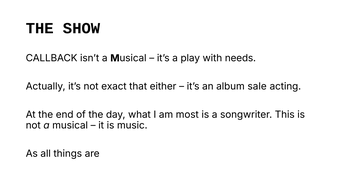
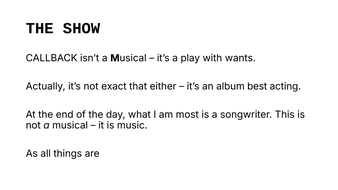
needs: needs -> wants (240, 58)
sale: sale -> best (257, 86)
